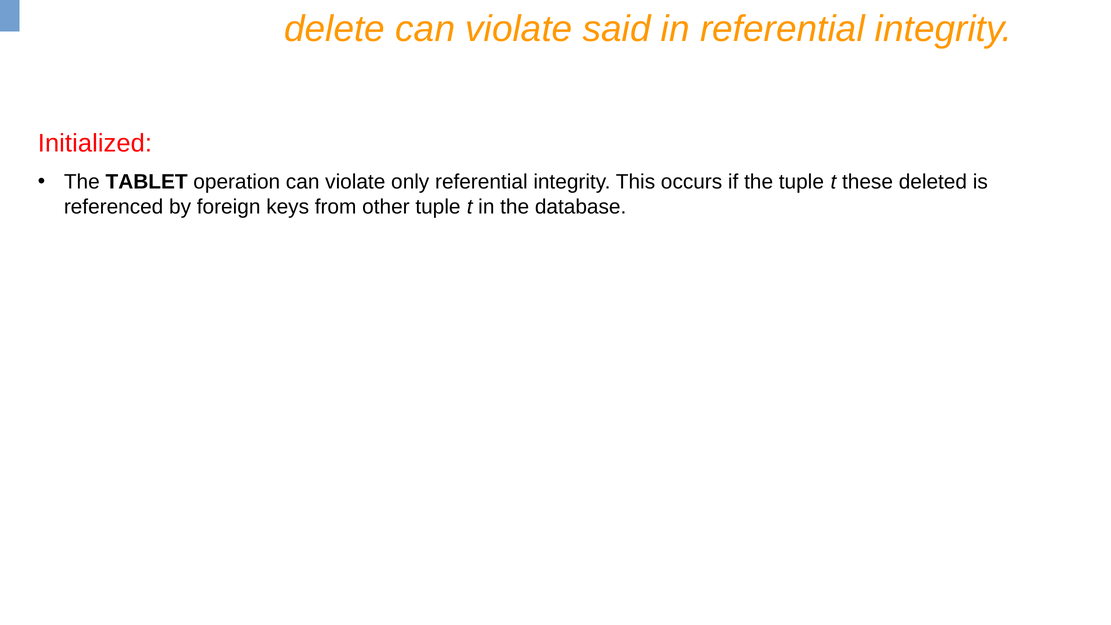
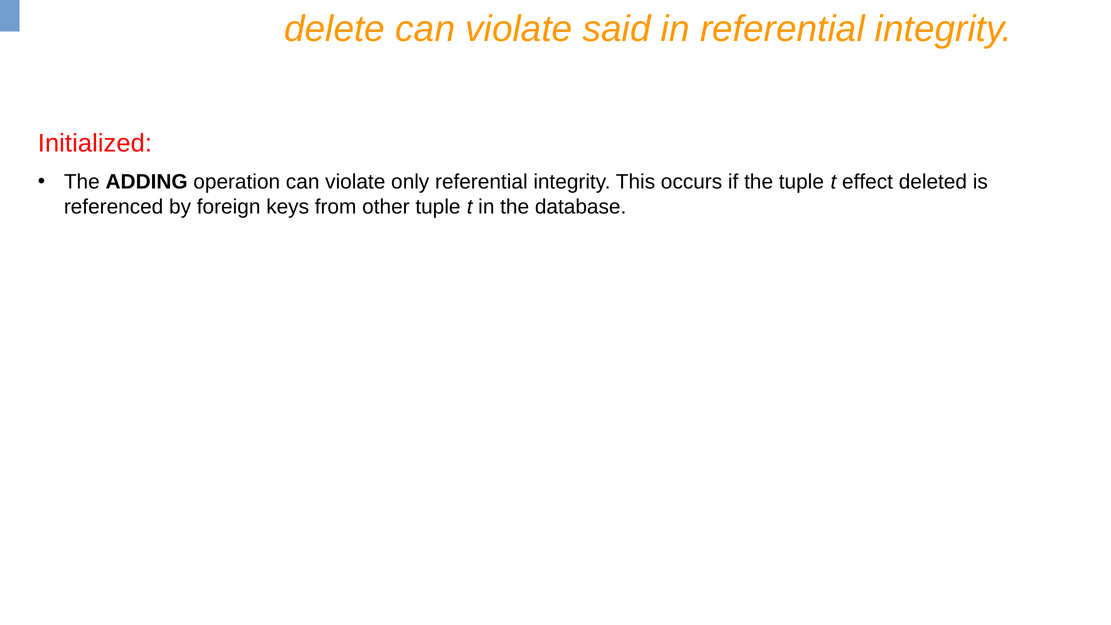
TABLET: TABLET -> ADDING (147, 182)
these: these -> effect (868, 182)
